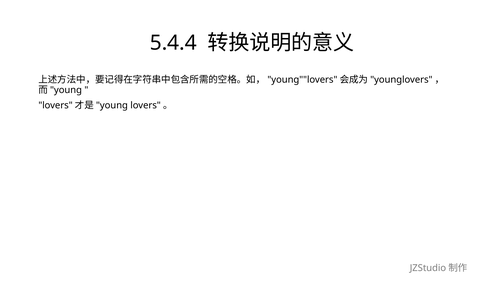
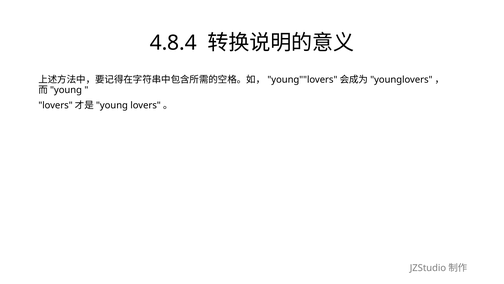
5.4.4: 5.4.4 -> 4.8.4 (173, 43)
